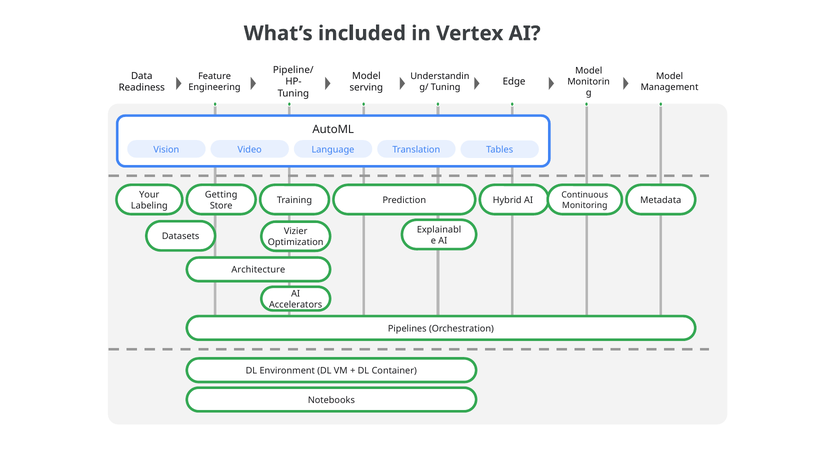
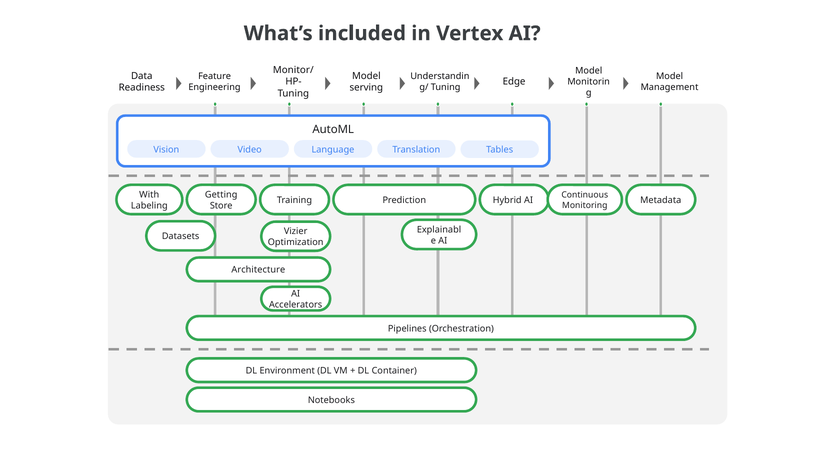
Pipeline/: Pipeline/ -> Monitor/ (293, 70)
Your: Your -> With (149, 195)
